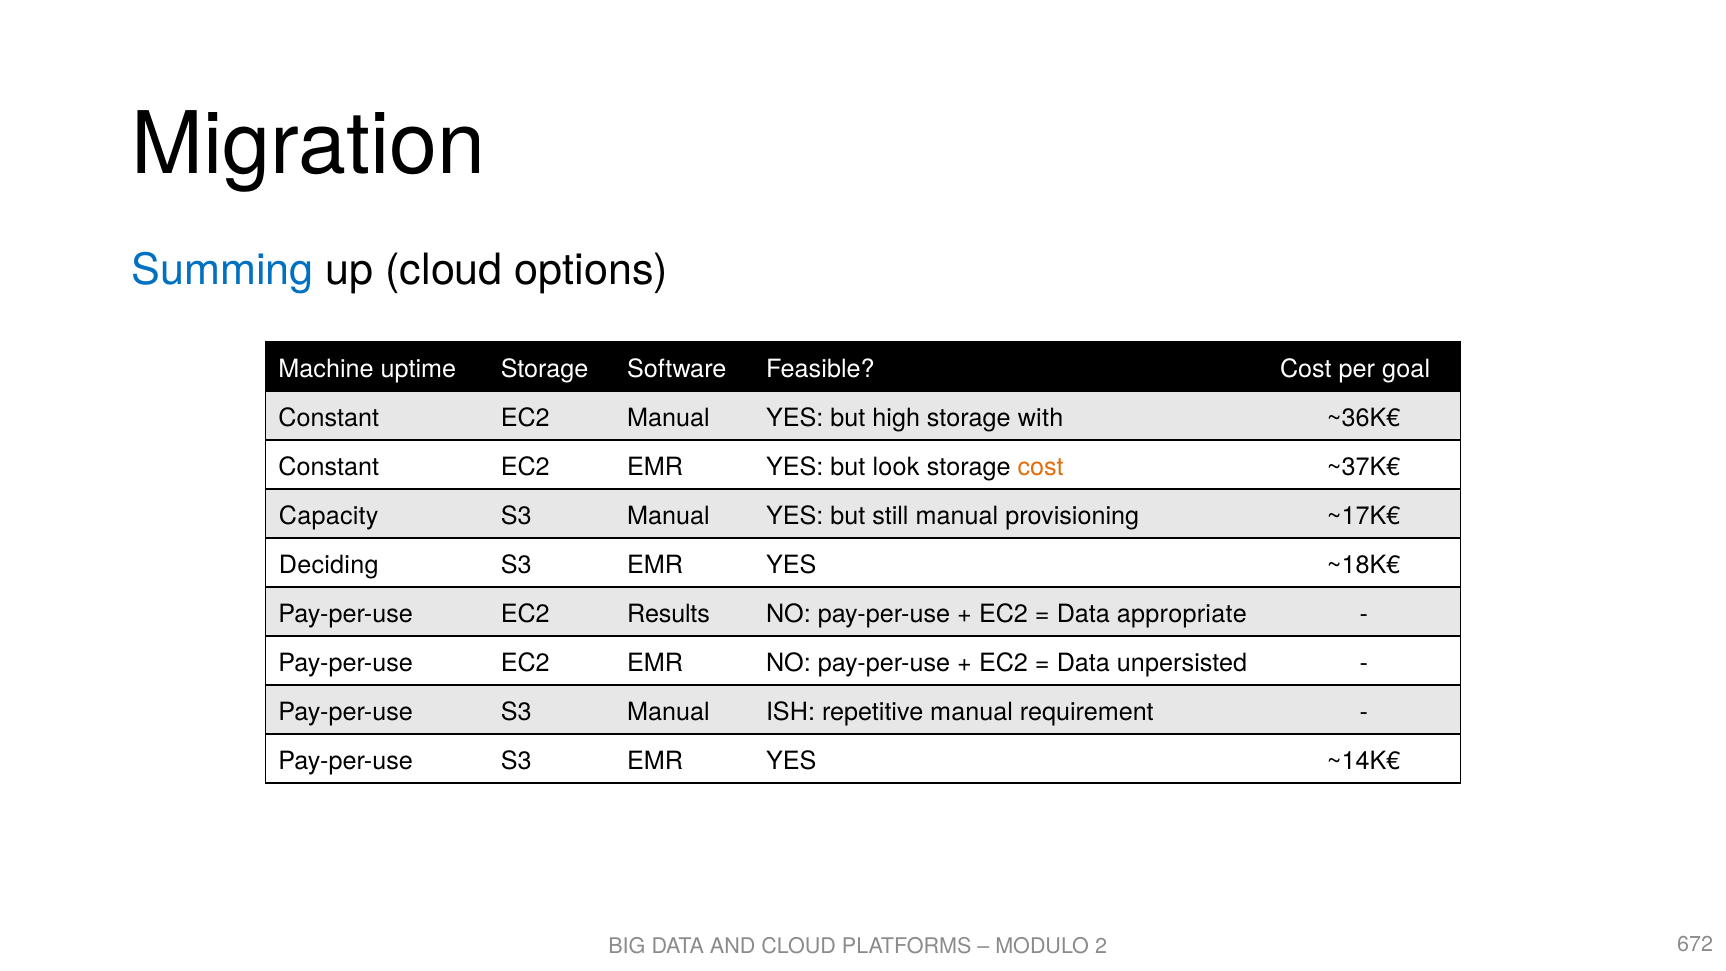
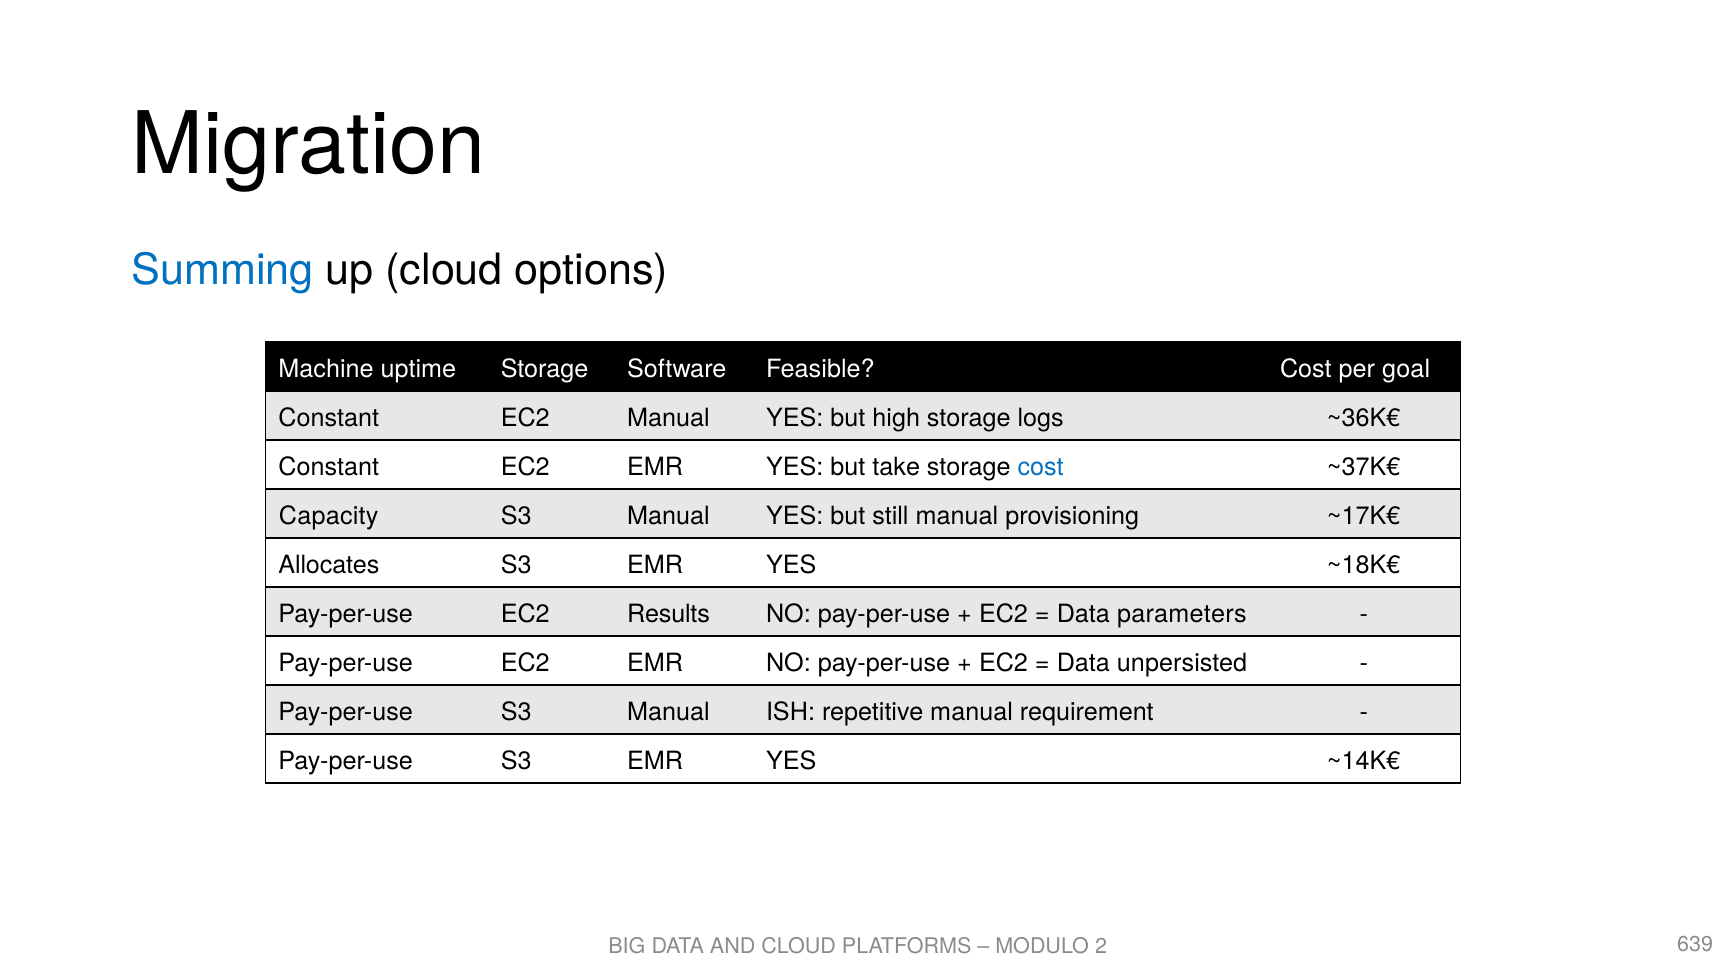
with: with -> logs (1041, 418)
look: look -> take (896, 467)
cost colour: orange -> blue (1041, 467)
Deciding: Deciding -> Allocates (329, 565)
appropriate: appropriate -> parameters (1182, 614)
672: 672 -> 639 (1695, 944)
